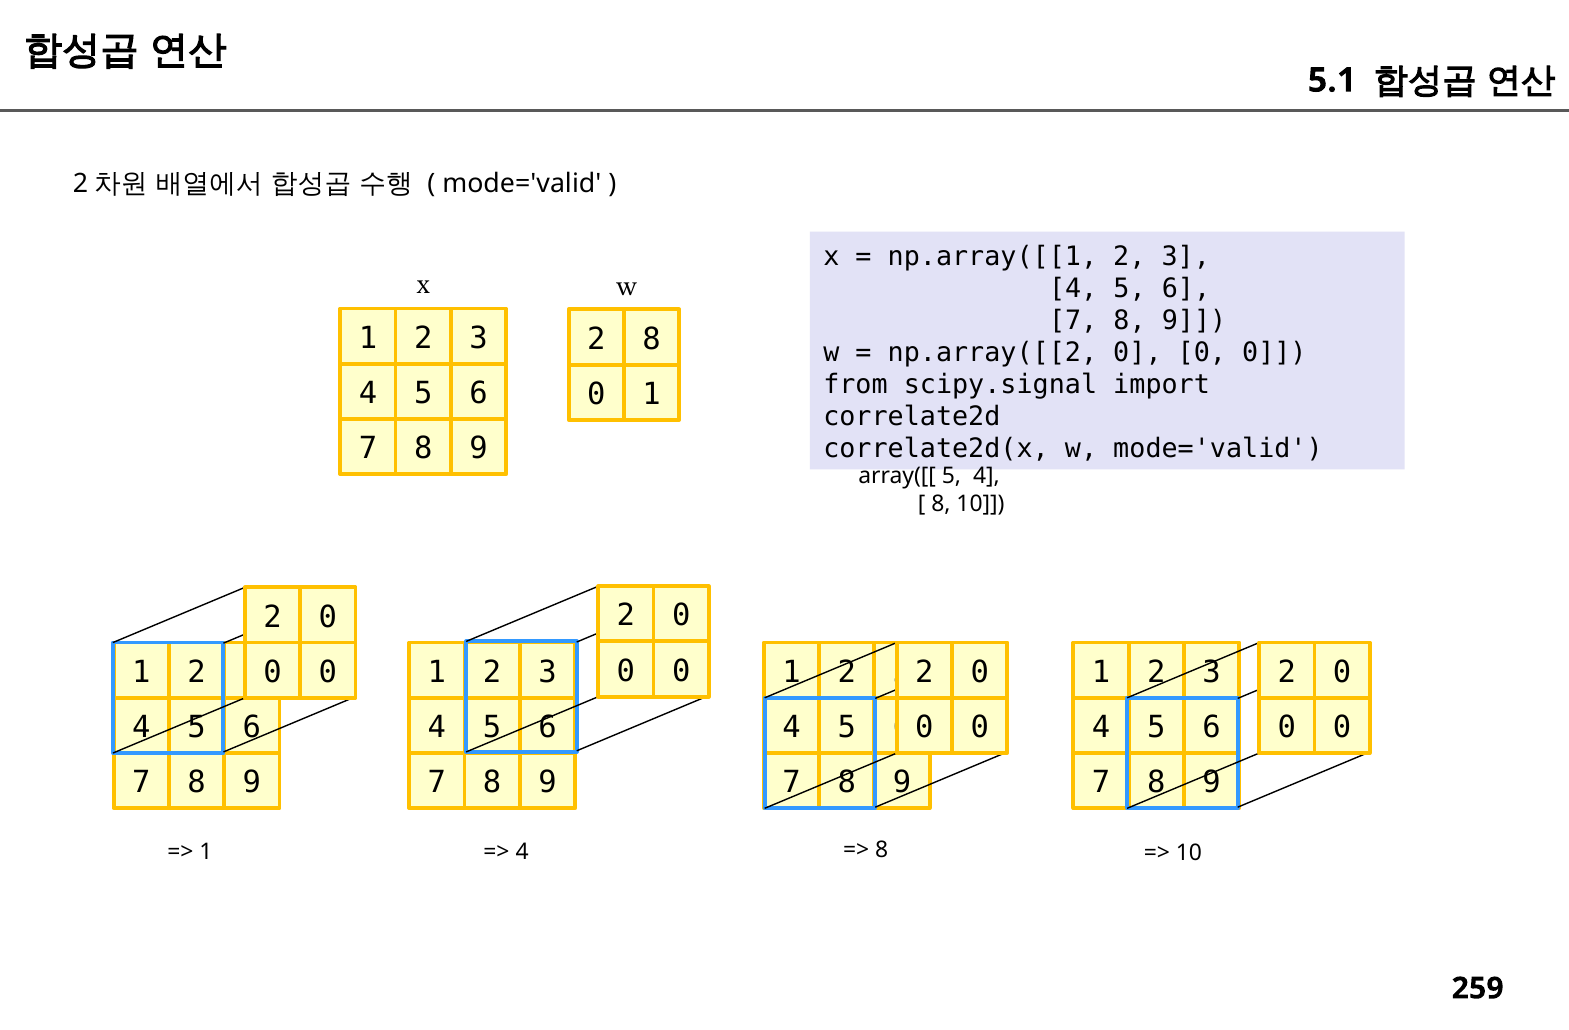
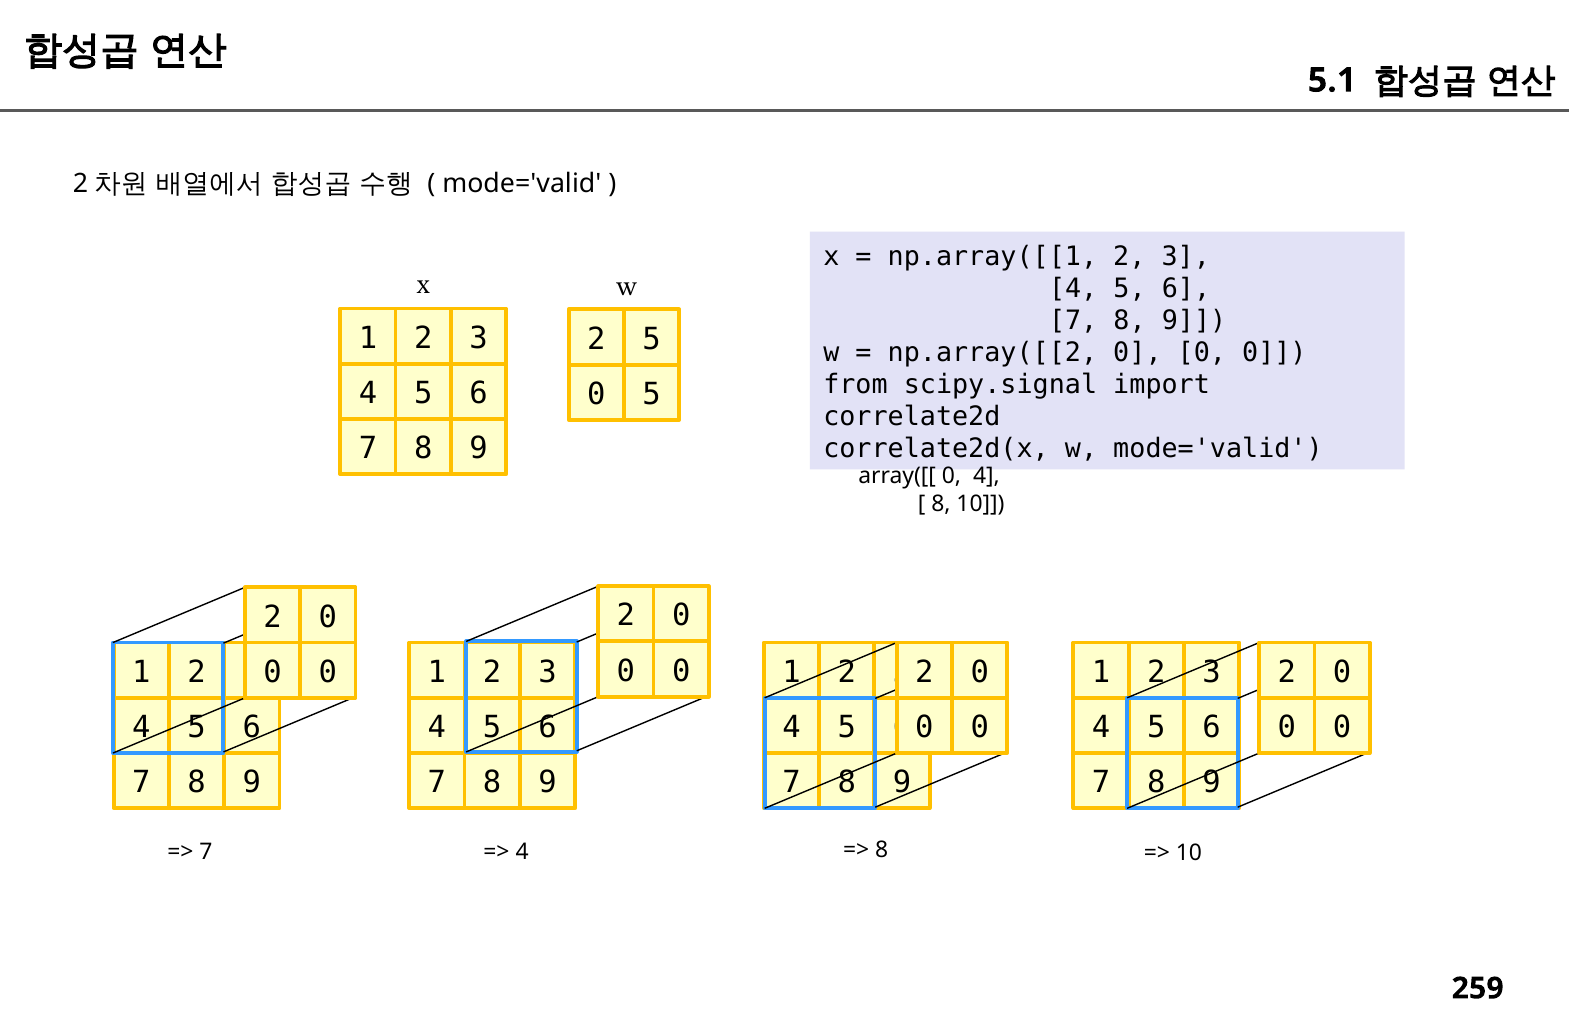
2 8: 8 -> 5 (652, 339)
1: 1 -> 5 (652, 395)
array([[ 5: 5 -> 0 (952, 476)
1: 1 -> 7 (206, 852)
